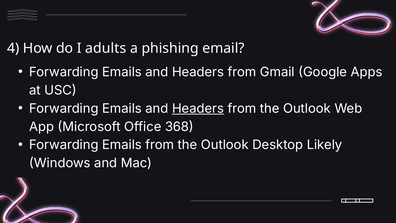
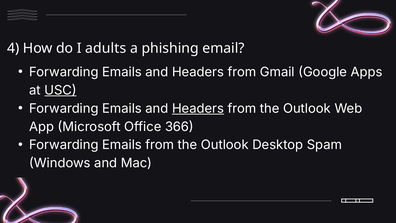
USC underline: none -> present (61, 90)
368: 368 -> 366 (179, 127)
Likely: Likely -> Spam (324, 145)
